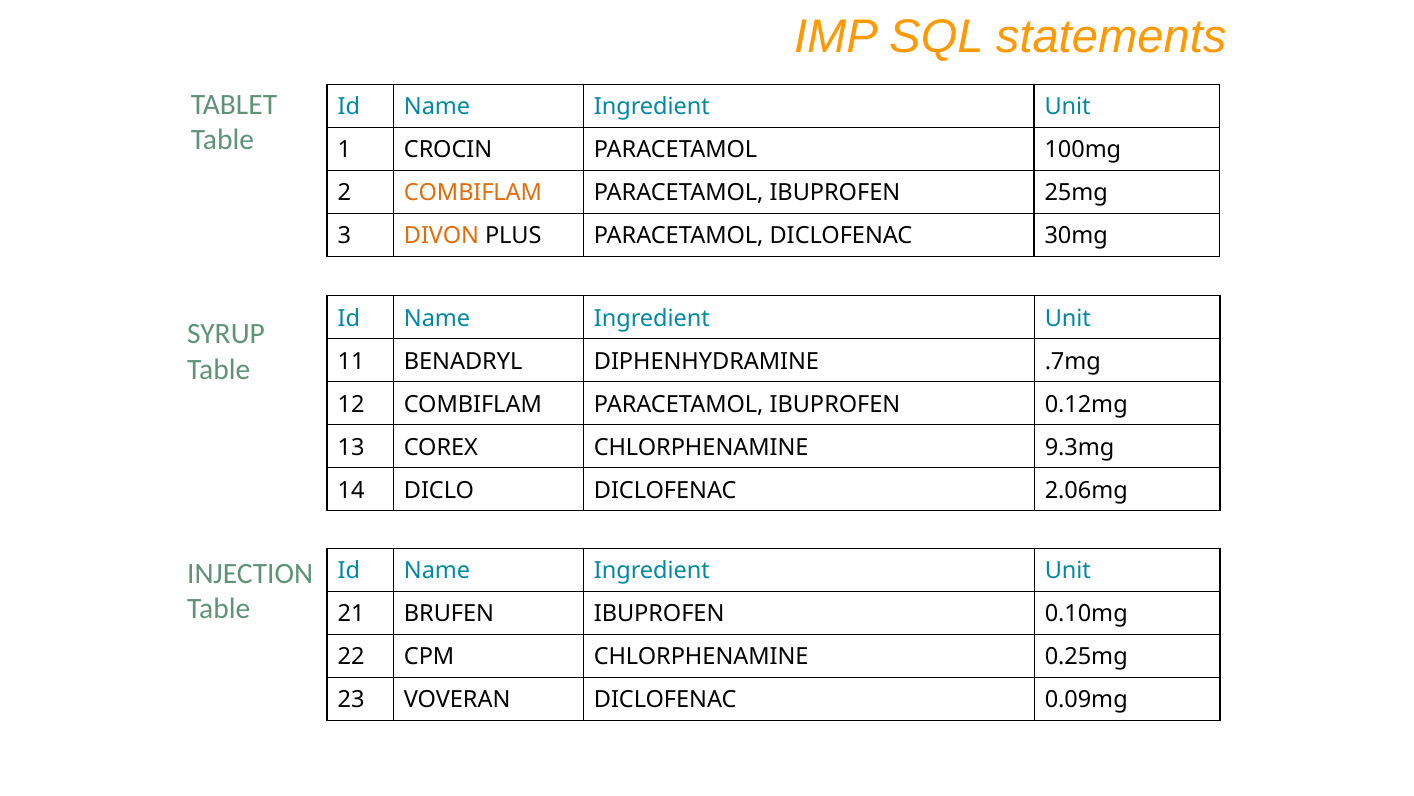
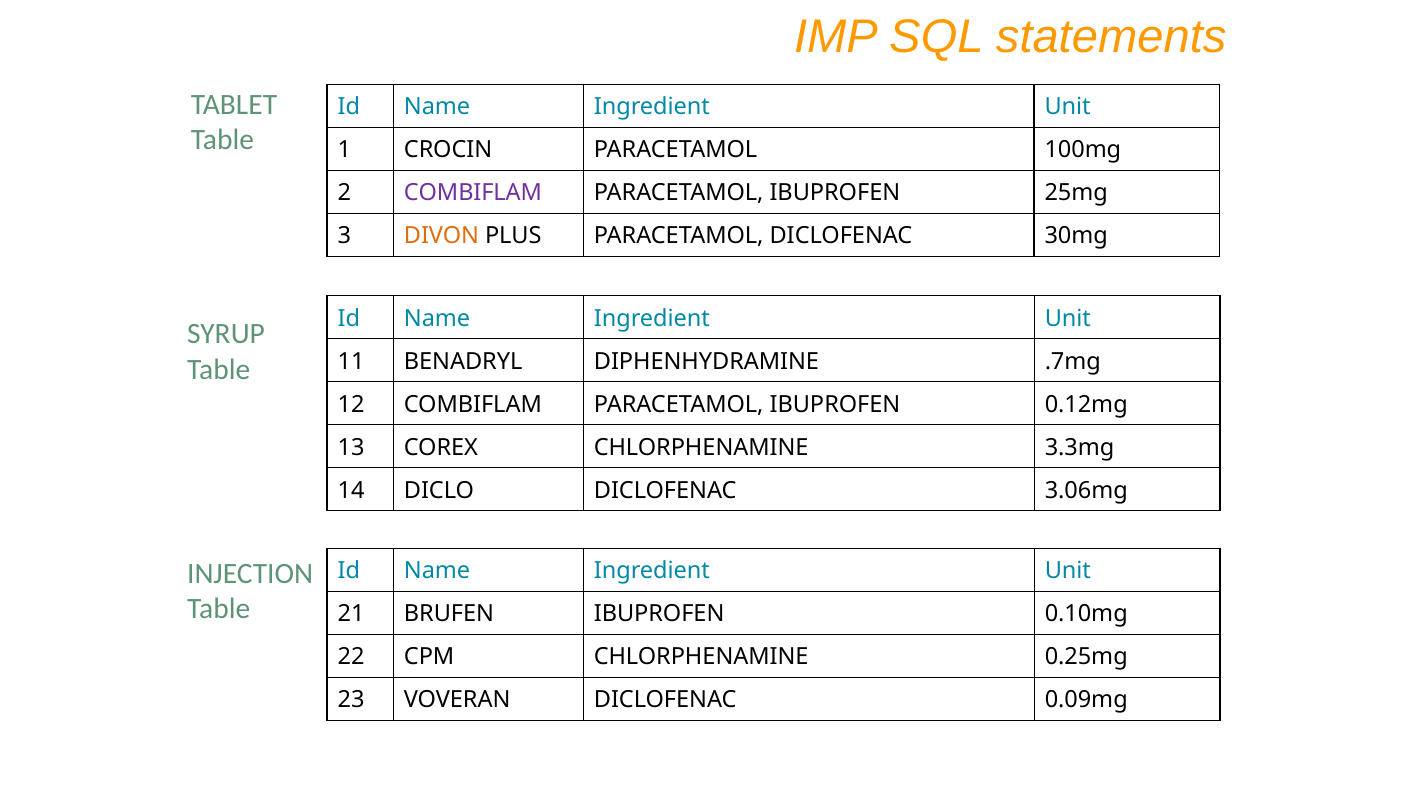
COMBIFLAM colour: orange -> purple (473, 193)
9.3mg: 9.3mg -> 3.3mg (1080, 447)
2.06mg: 2.06mg -> 3.06mg (1086, 490)
